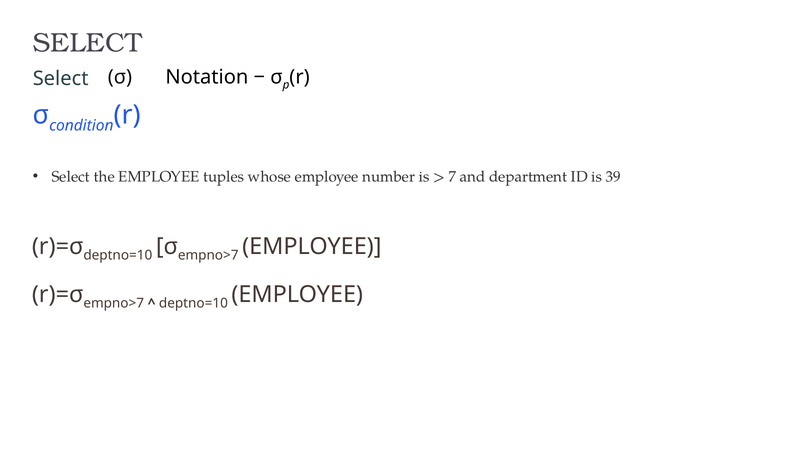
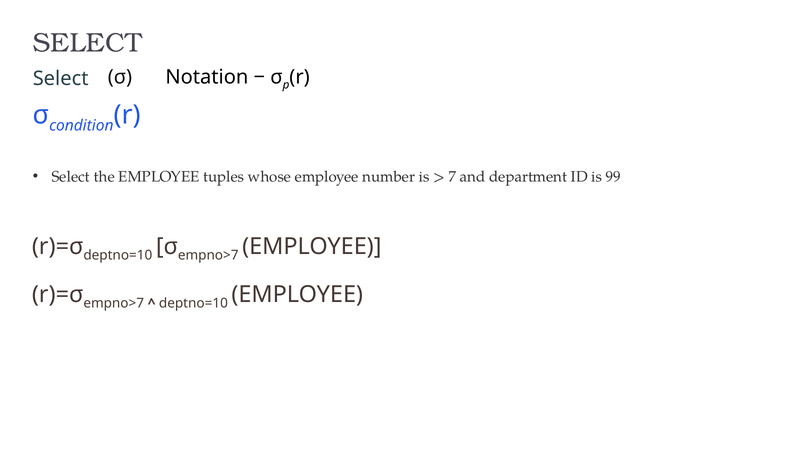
39: 39 -> 99 (613, 177)
